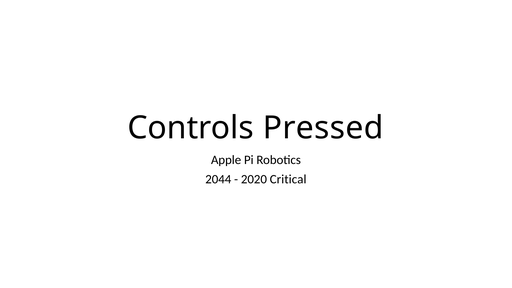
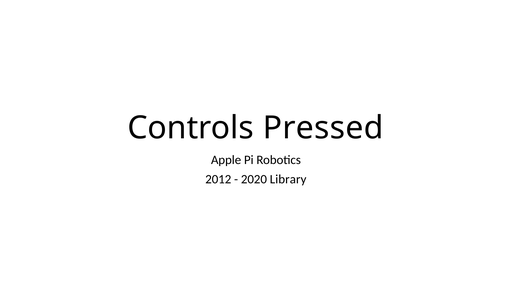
2044: 2044 -> 2012 (218, 179)
Critical: Critical -> Library (288, 179)
